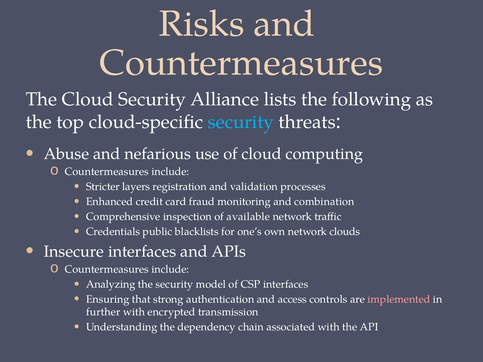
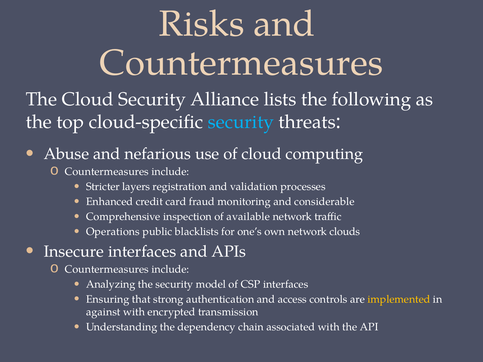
combination: combination -> considerable (324, 202)
Credentials: Credentials -> Operations (113, 232)
implemented colour: pink -> yellow (399, 299)
further: further -> against (103, 312)
